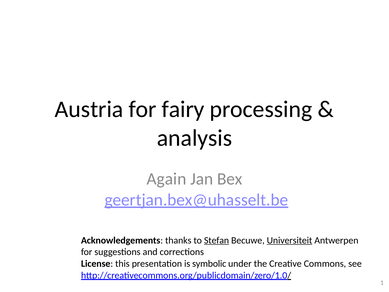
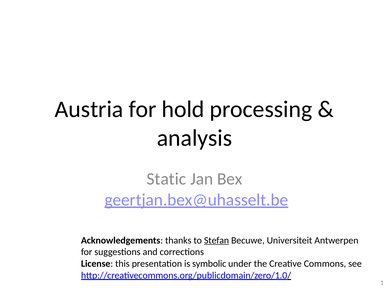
fairy: fairy -> hold (183, 109)
Again: Again -> Static (166, 179)
Universiteit underline: present -> none (290, 240)
